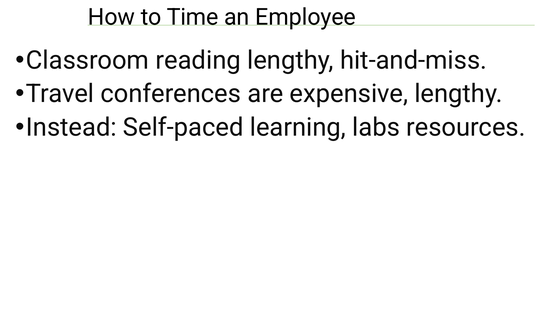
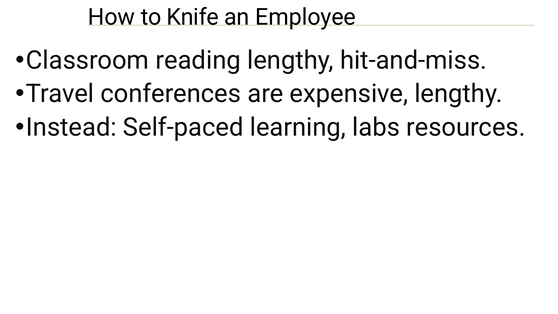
Time: Time -> Knife (193, 17)
